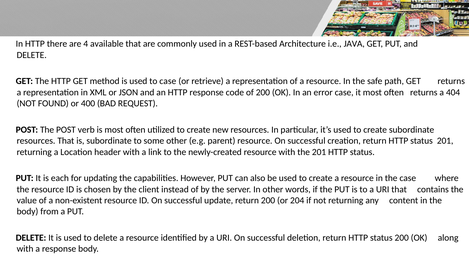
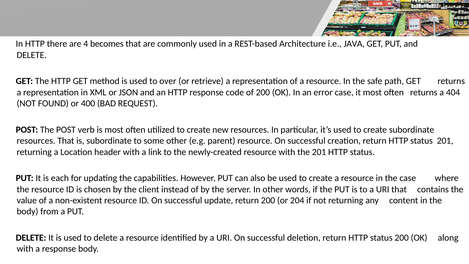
available: available -> becomes (107, 44)
to case: case -> over (168, 81)
